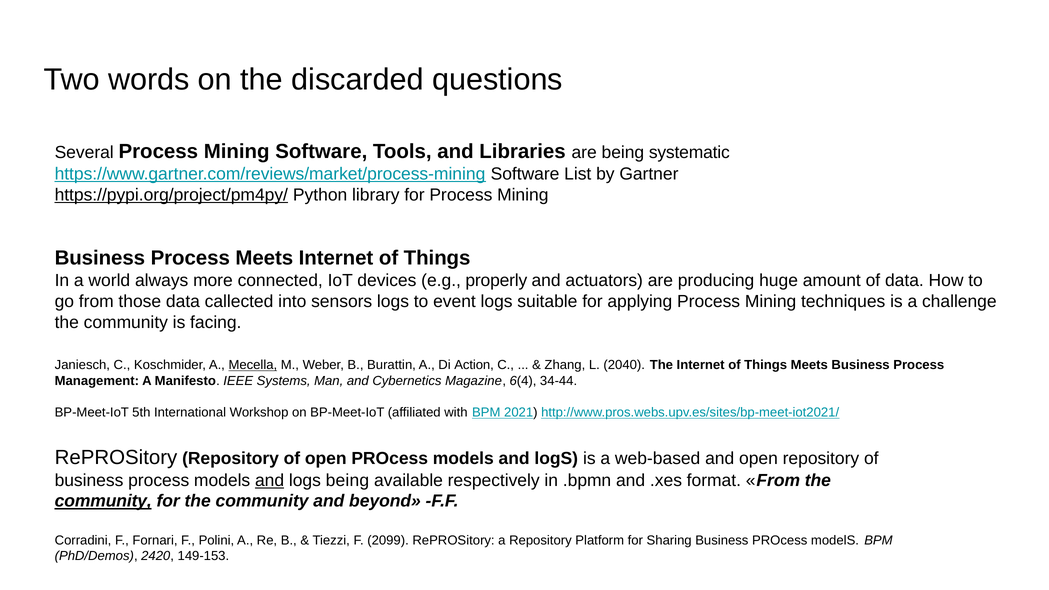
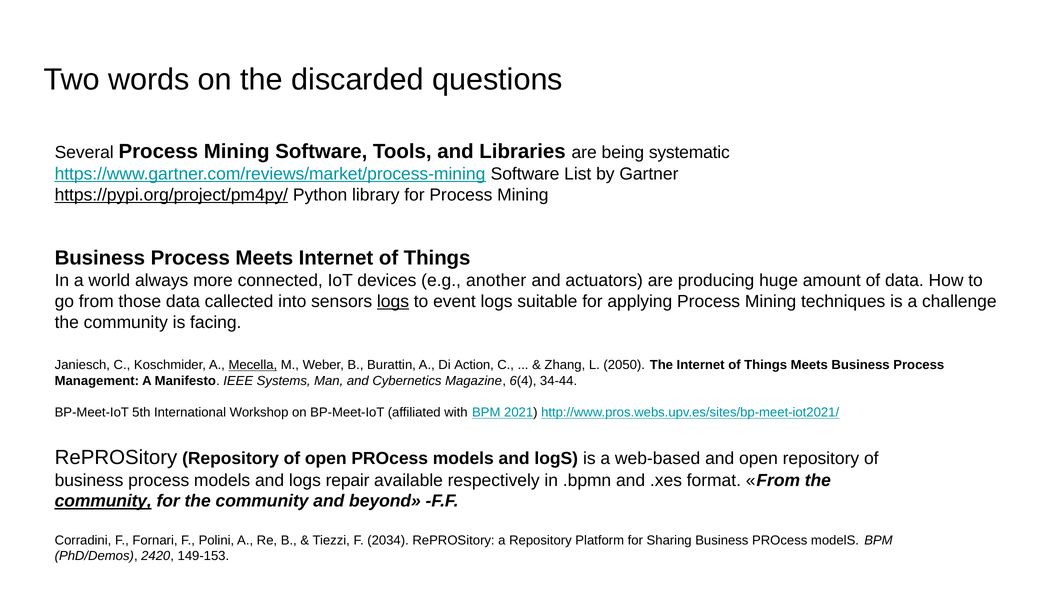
properly: properly -> another (496, 281)
logs underline: none -> present (393, 302)
2040: 2040 -> 2050 (624, 365)
and underline: present -> none (270, 480)
logs being: being -> repair (348, 480)
2099: 2099 -> 2034 (388, 540)
